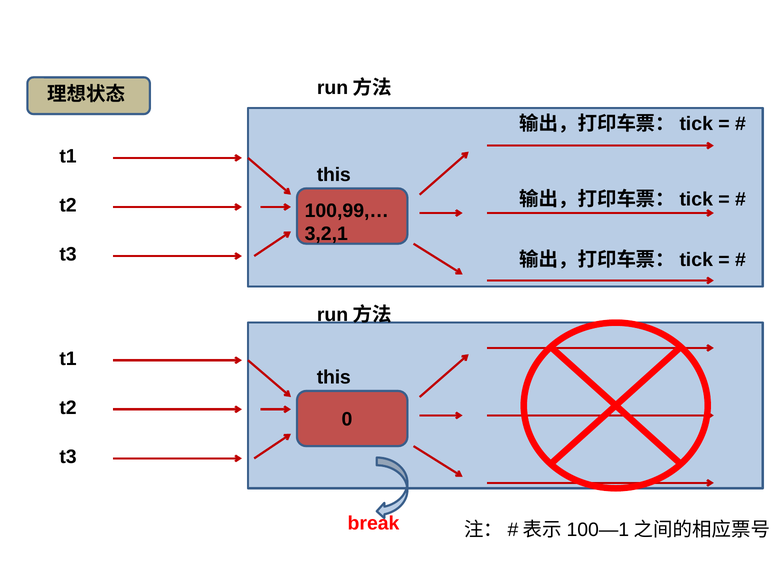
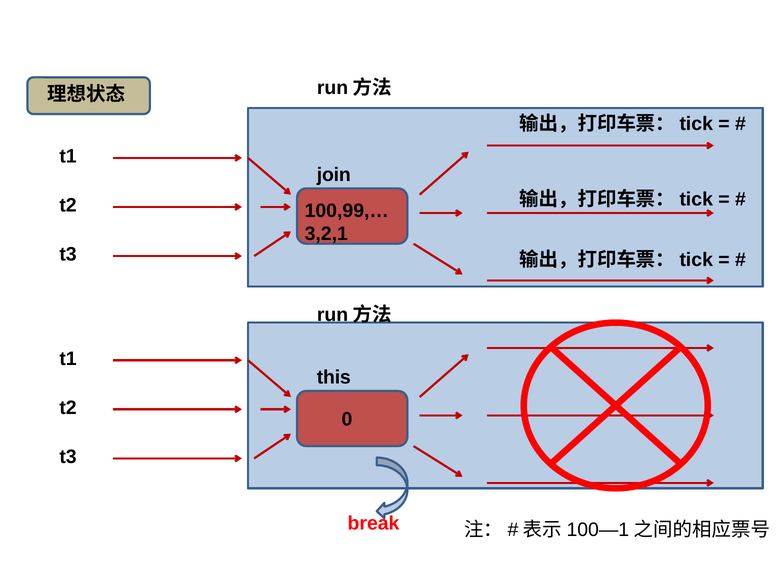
this: this -> join (334, 175)
